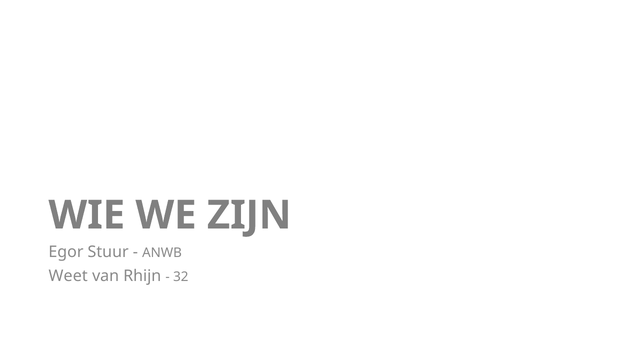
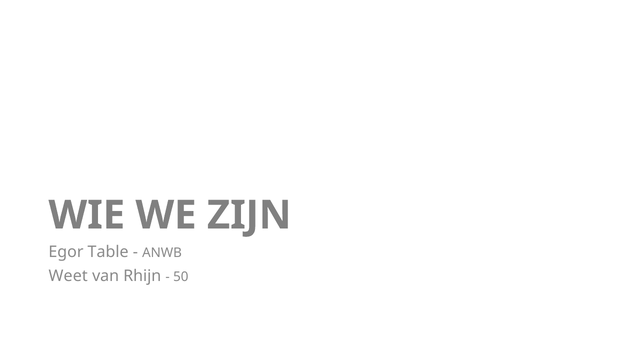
Stuur: Stuur -> Table (108, 252)
32: 32 -> 50 (181, 277)
